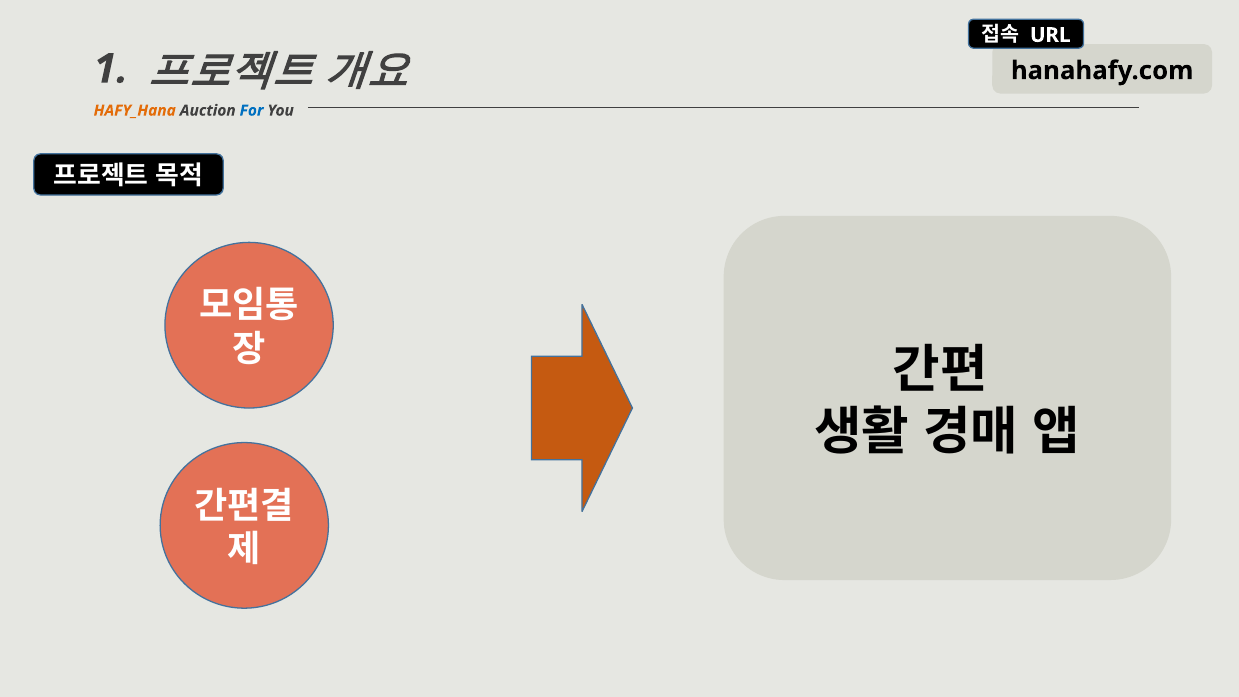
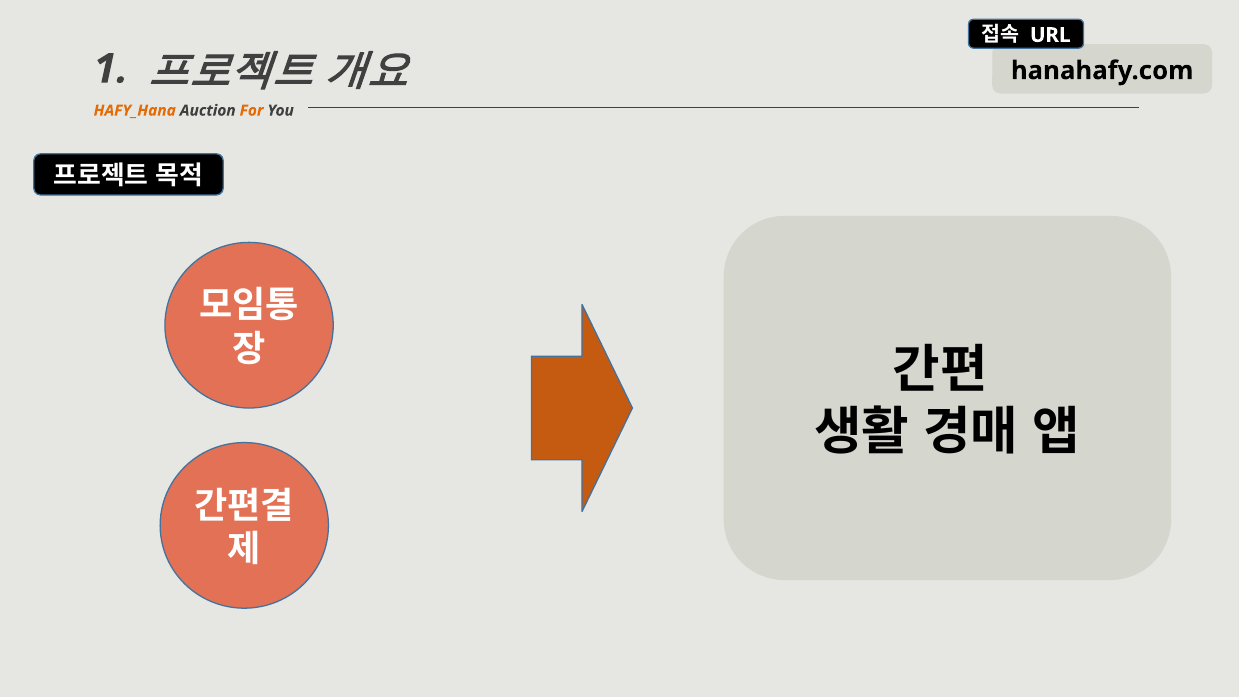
For colour: blue -> orange (252, 110)
